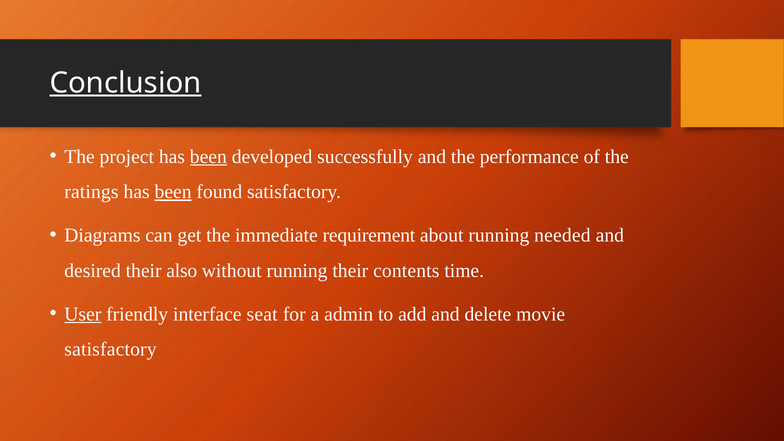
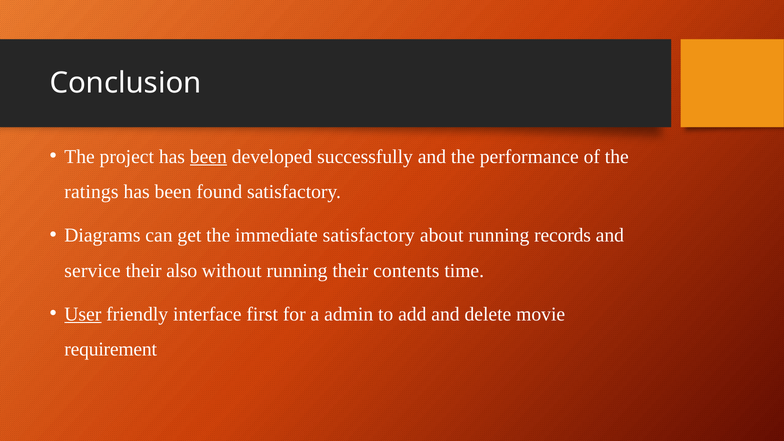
Conclusion underline: present -> none (126, 83)
been underline: present -> none (173, 192)
immediate requirement: requirement -> satisfactory (369, 235)
needed: needed -> records (563, 235)
desired: desired -> service (93, 271)
seat: seat -> first (262, 314)
satisfactory: satisfactory -> requirement (111, 349)
